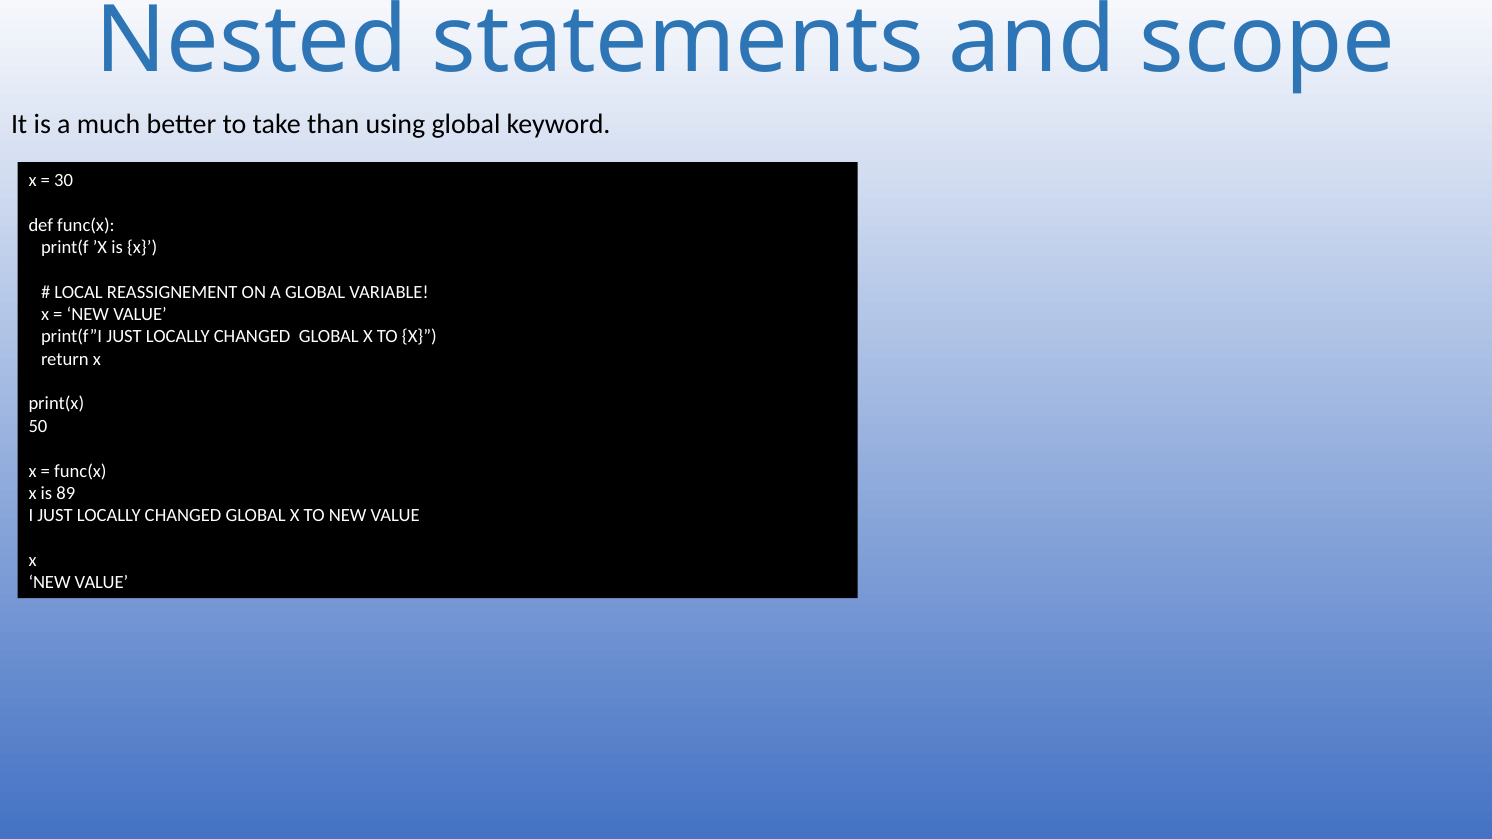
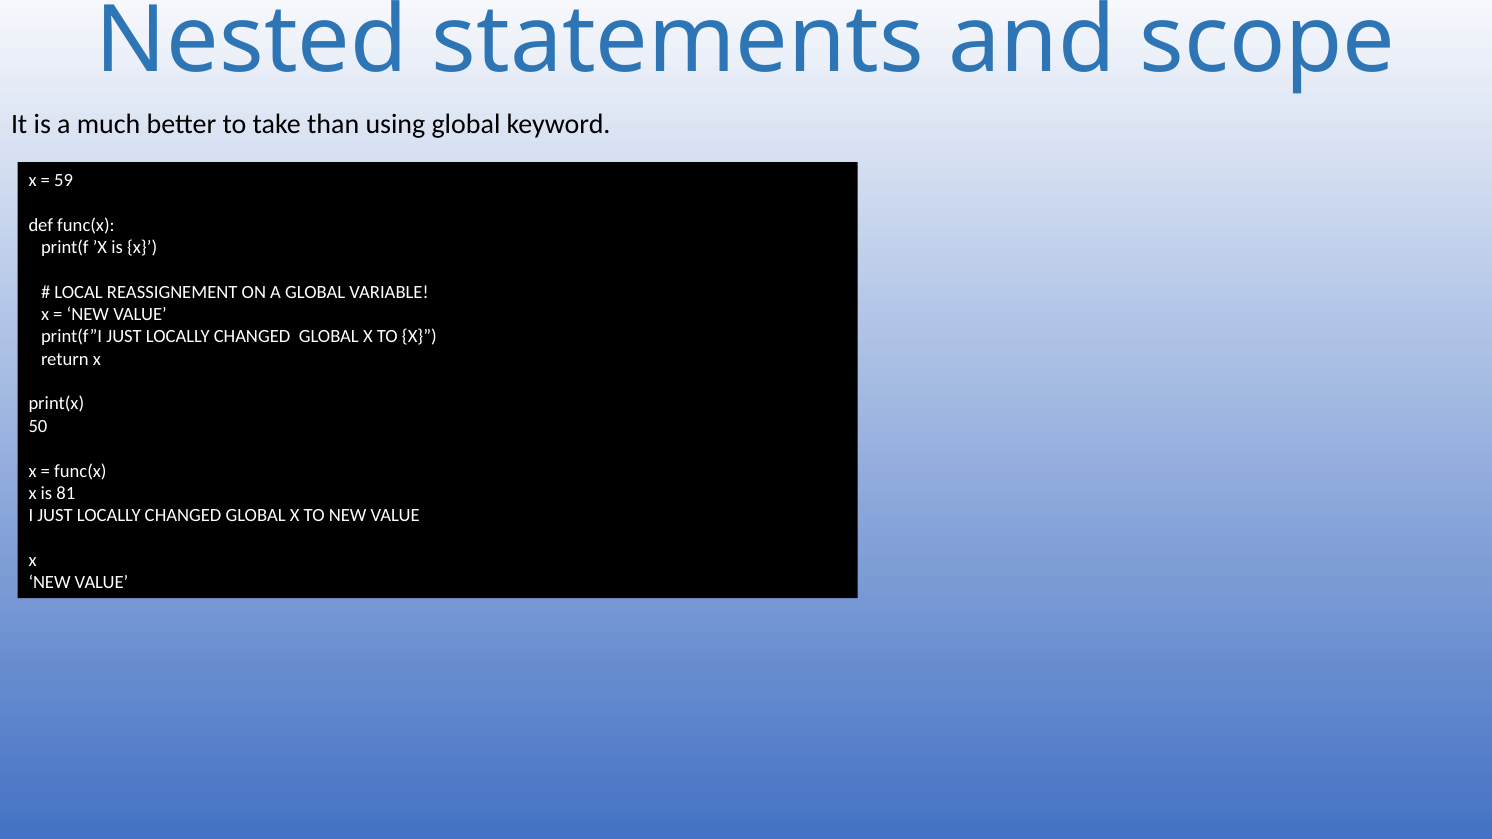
30: 30 -> 59 (64, 180)
89: 89 -> 81 (66, 493)
